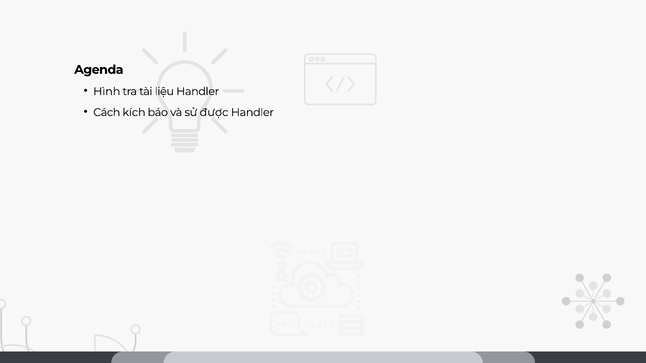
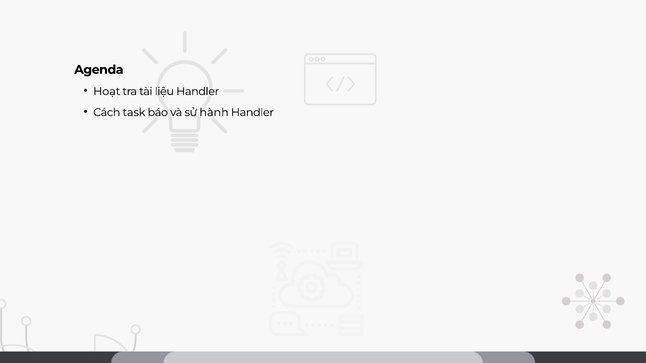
Hình: Hình -> Hoạt (107, 91)
kích: kích -> task (134, 112)
được: được -> hành (214, 112)
